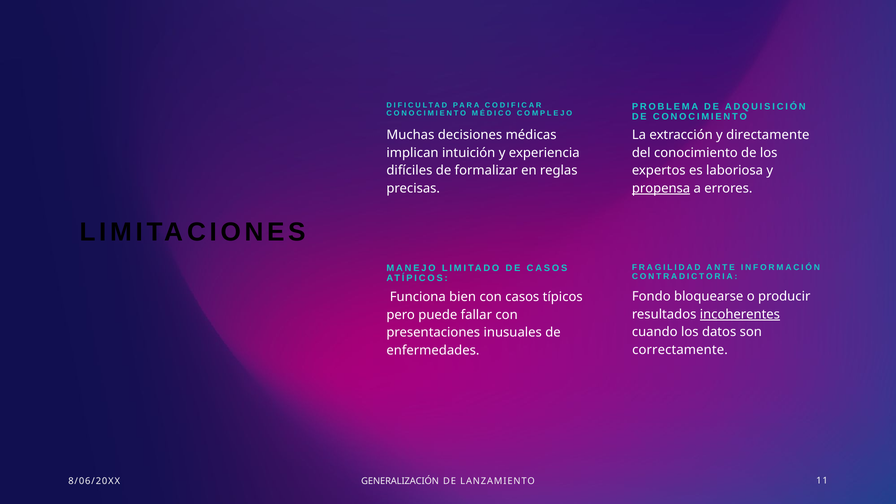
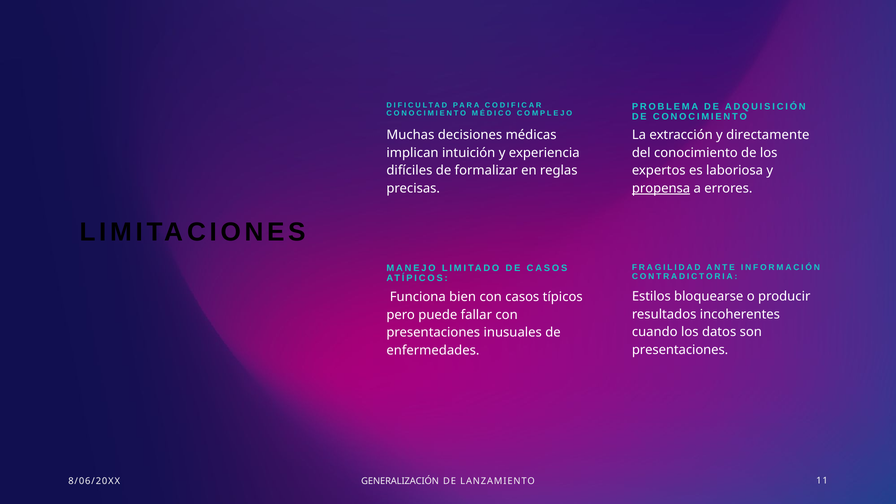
Fondo: Fondo -> Estilos (651, 296)
incoherentes underline: present -> none (740, 314)
correctamente: correctamente -> presentaciones (680, 350)
